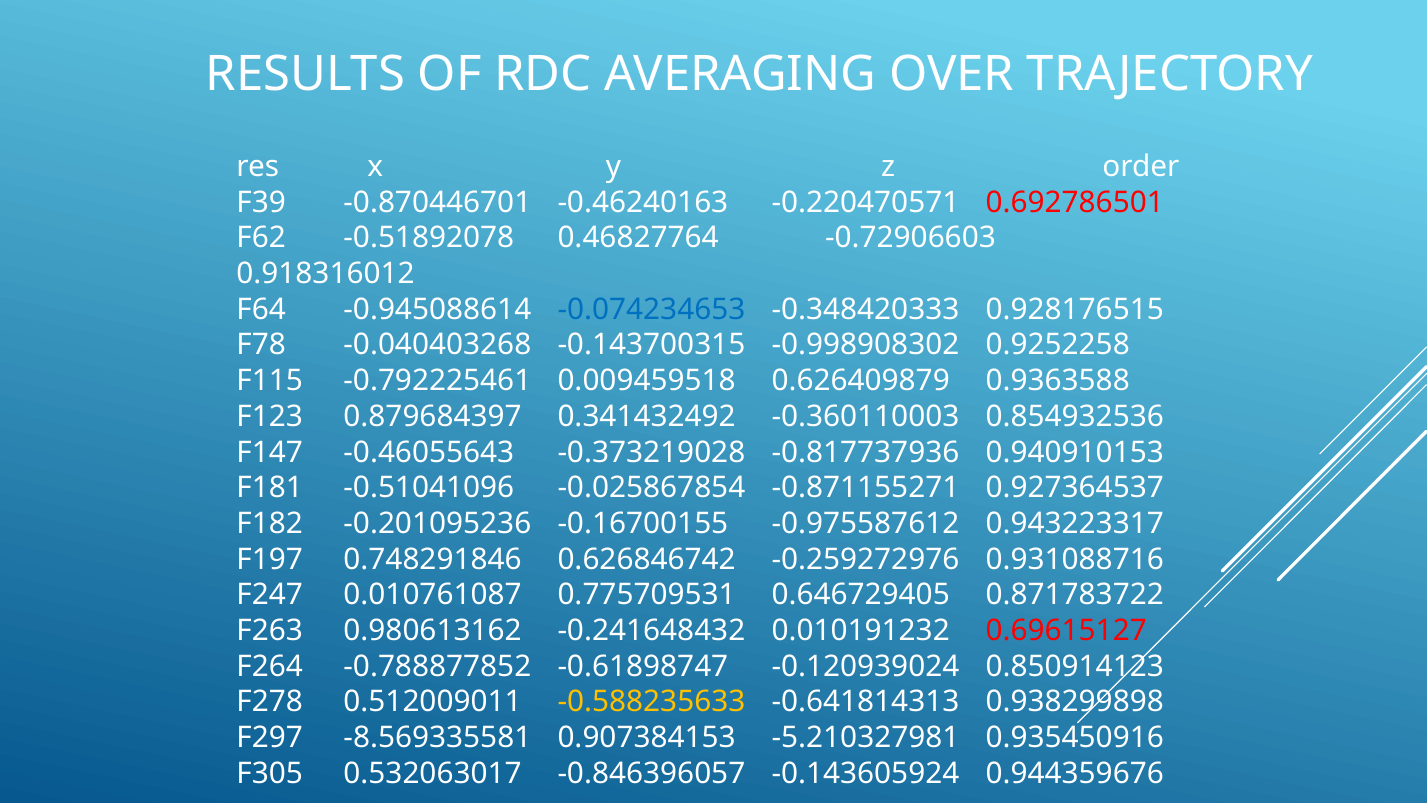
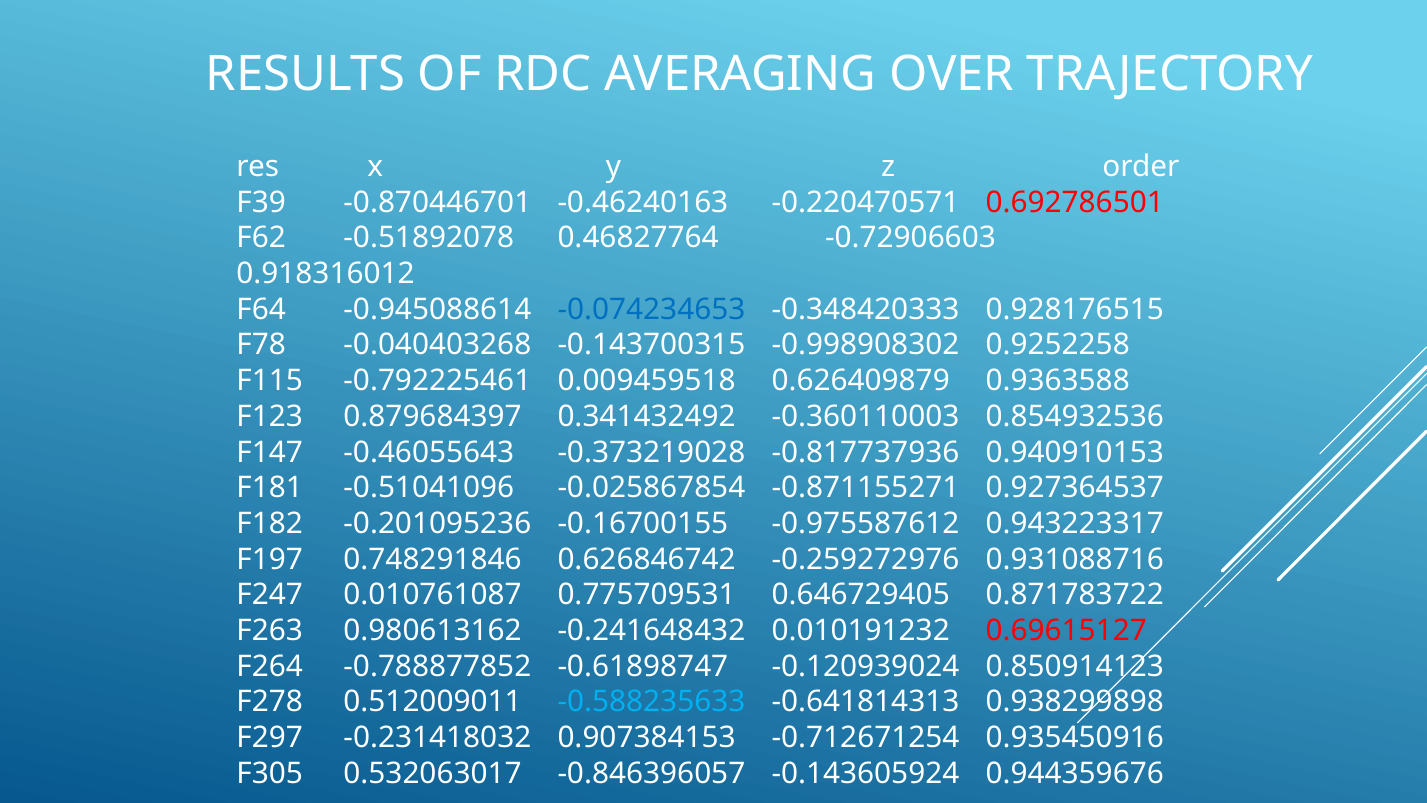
-0.588235633 colour: yellow -> light blue (651, 702)
-8.569335581: -8.569335581 -> -0.231418032 (437, 738)
-5.210327981: -5.210327981 -> -0.712671254 (865, 738)
